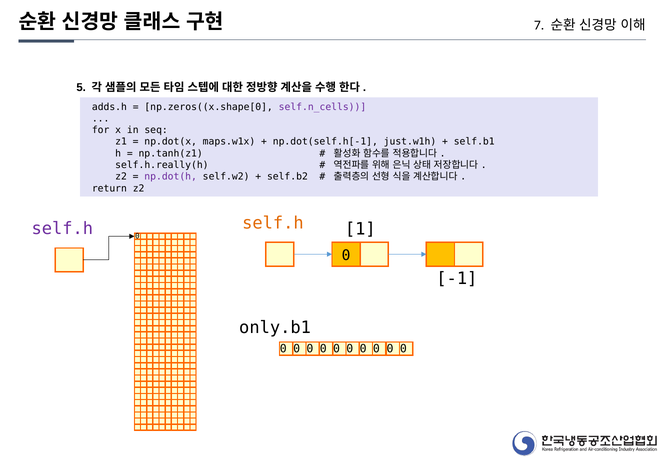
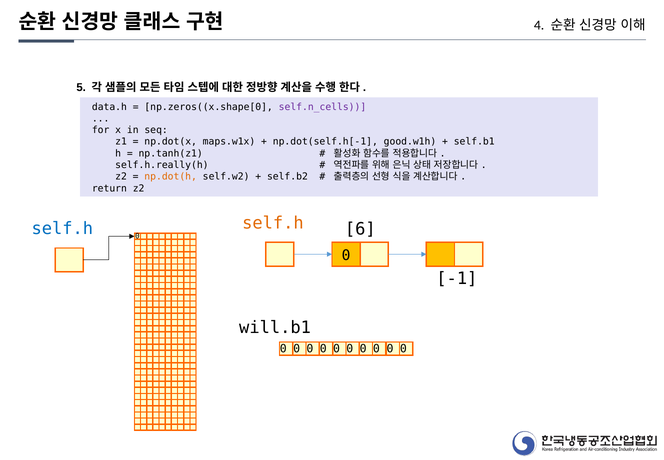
7: 7 -> 4 (539, 25)
adds.h: adds.h -> data.h (109, 107)
just.w1h: just.w1h -> good.w1h (410, 142)
np.dot(h colour: purple -> orange (171, 177)
self.h colour: purple -> blue (62, 229)
1: 1 -> 6 (360, 229)
only.b1: only.b1 -> will.b1 (275, 328)
